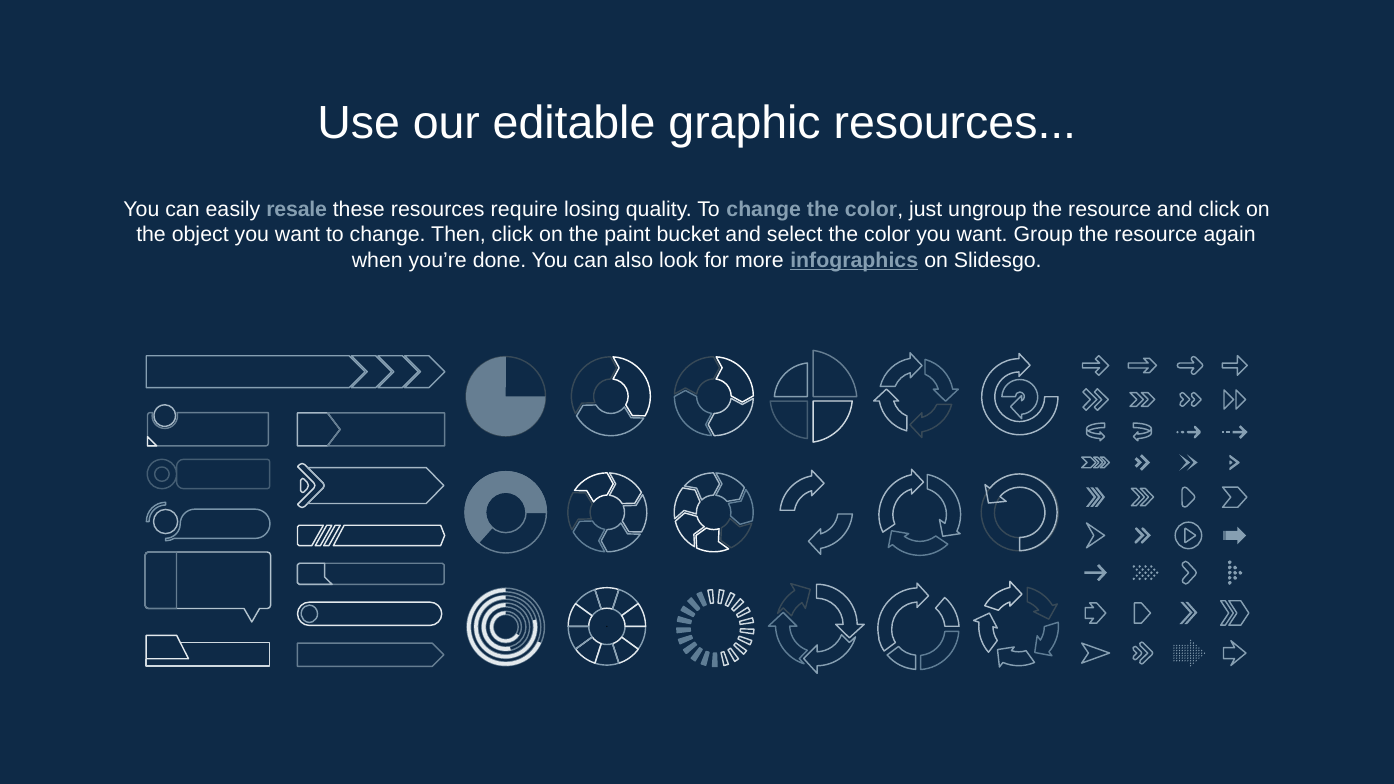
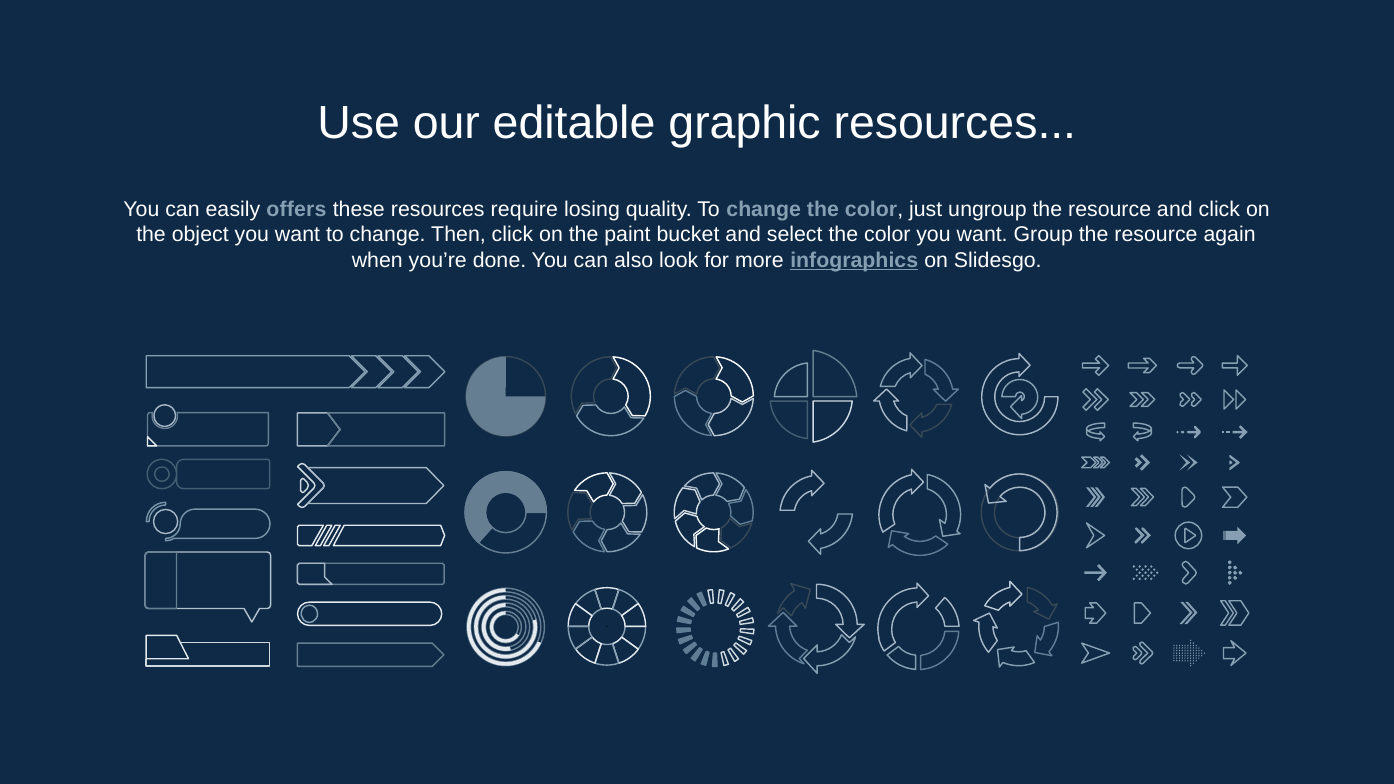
resale: resale -> offers (296, 209)
